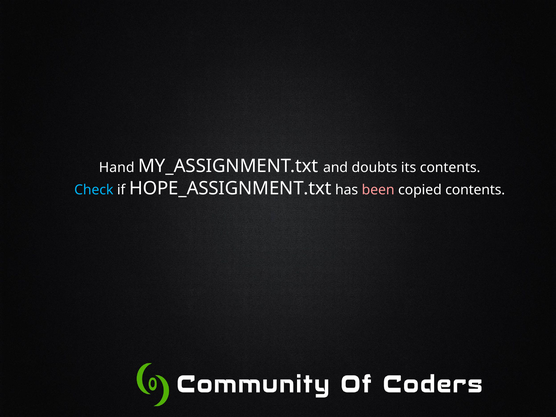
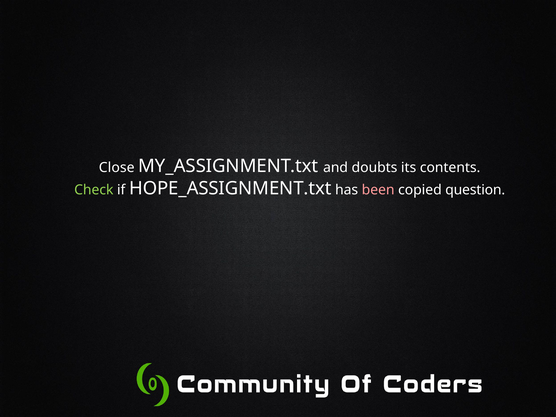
Hand: Hand -> Close (117, 168)
Check colour: light blue -> light green (94, 190)
copied contents: contents -> question (475, 190)
